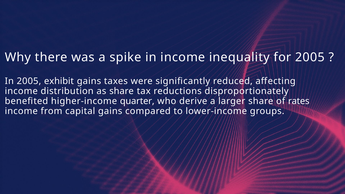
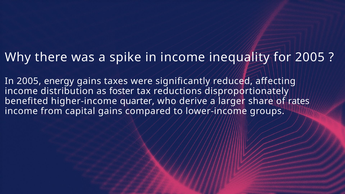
exhibit: exhibit -> energy (59, 81)
as share: share -> foster (122, 91)
